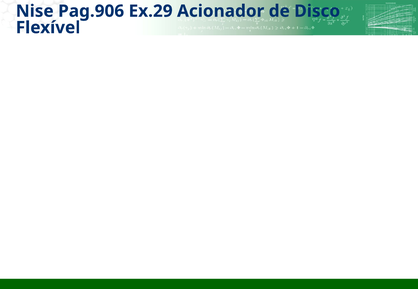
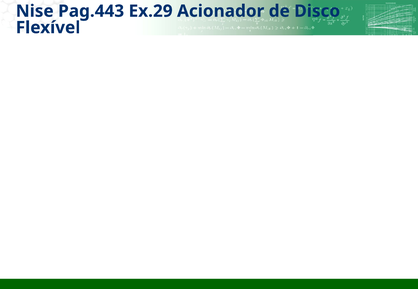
Pag.906: Pag.906 -> Pag.443 (91, 11)
